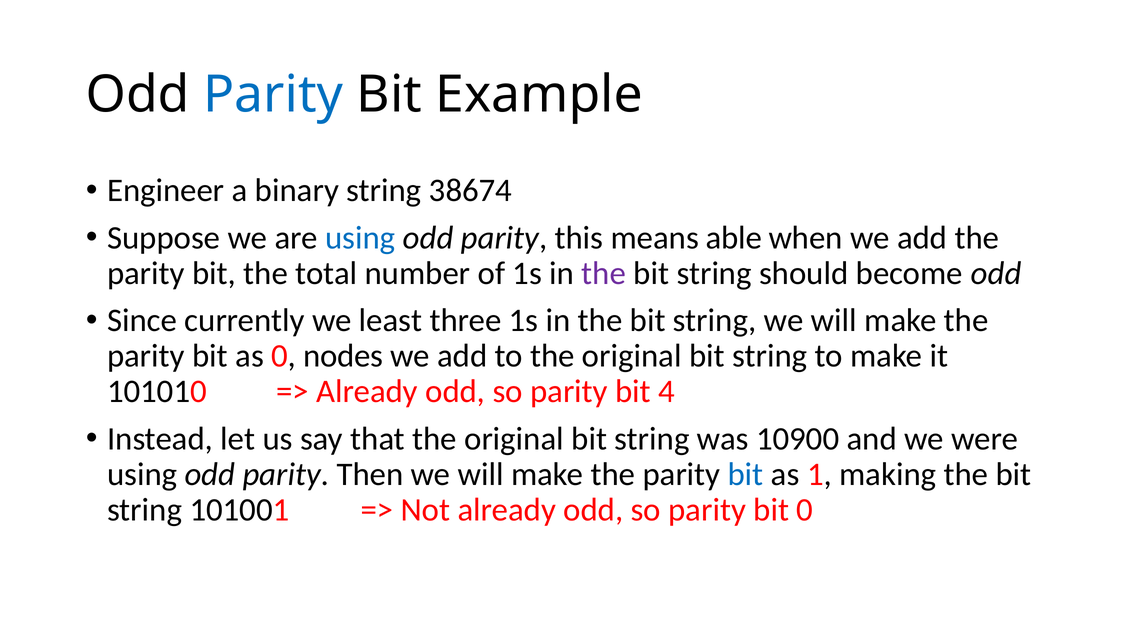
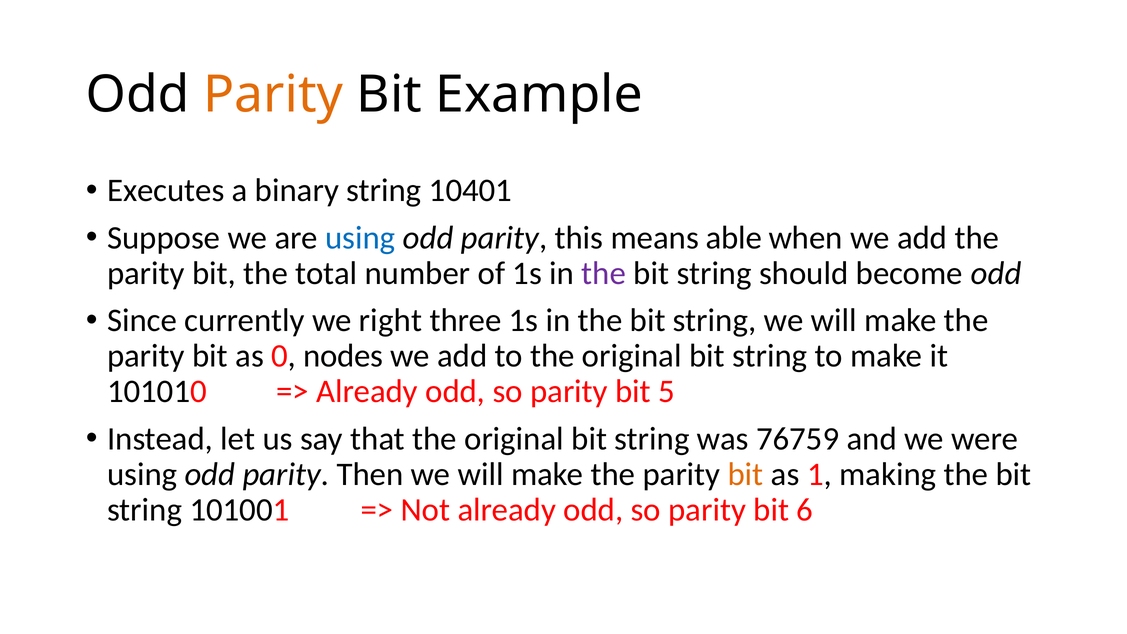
Parity colour: blue -> orange (273, 95)
Engineer: Engineer -> Executes (166, 191)
38674: 38674 -> 10401 (470, 191)
least: least -> right (390, 321)
4: 4 -> 5 (667, 392)
10900: 10900 -> 76759 (798, 439)
bit colour: blue -> orange (746, 474)
bit 0: 0 -> 6 (805, 510)
